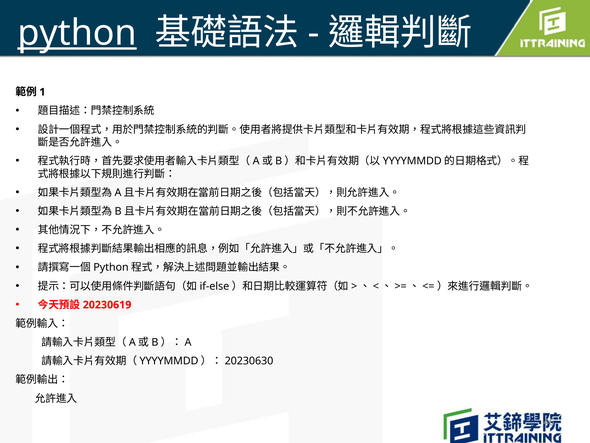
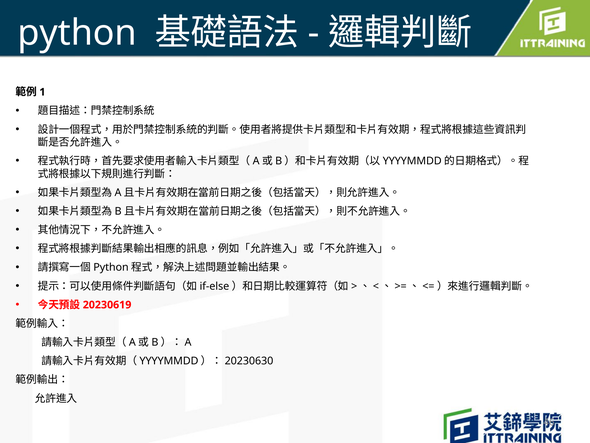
python underline: present -> none (77, 33)
